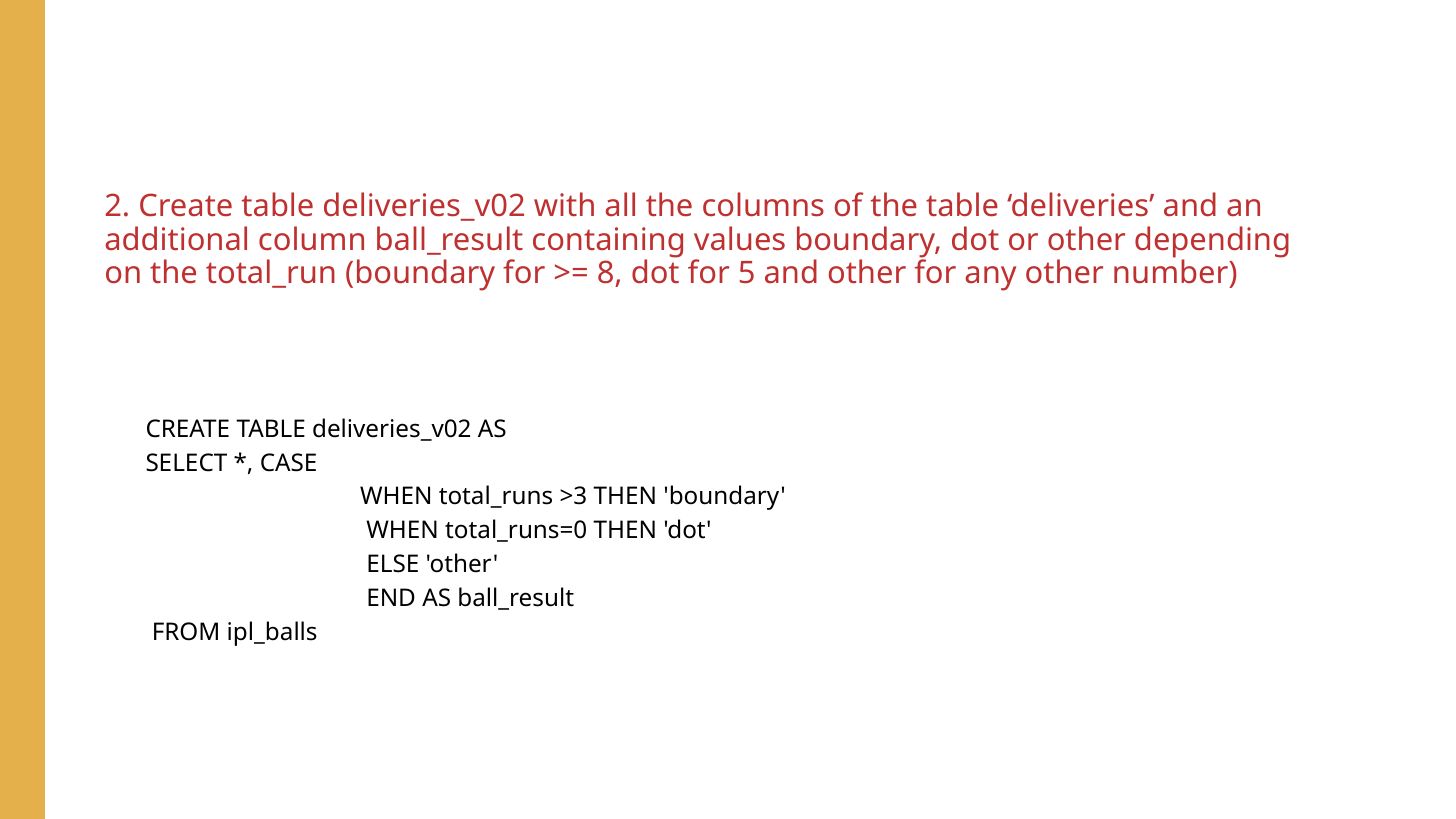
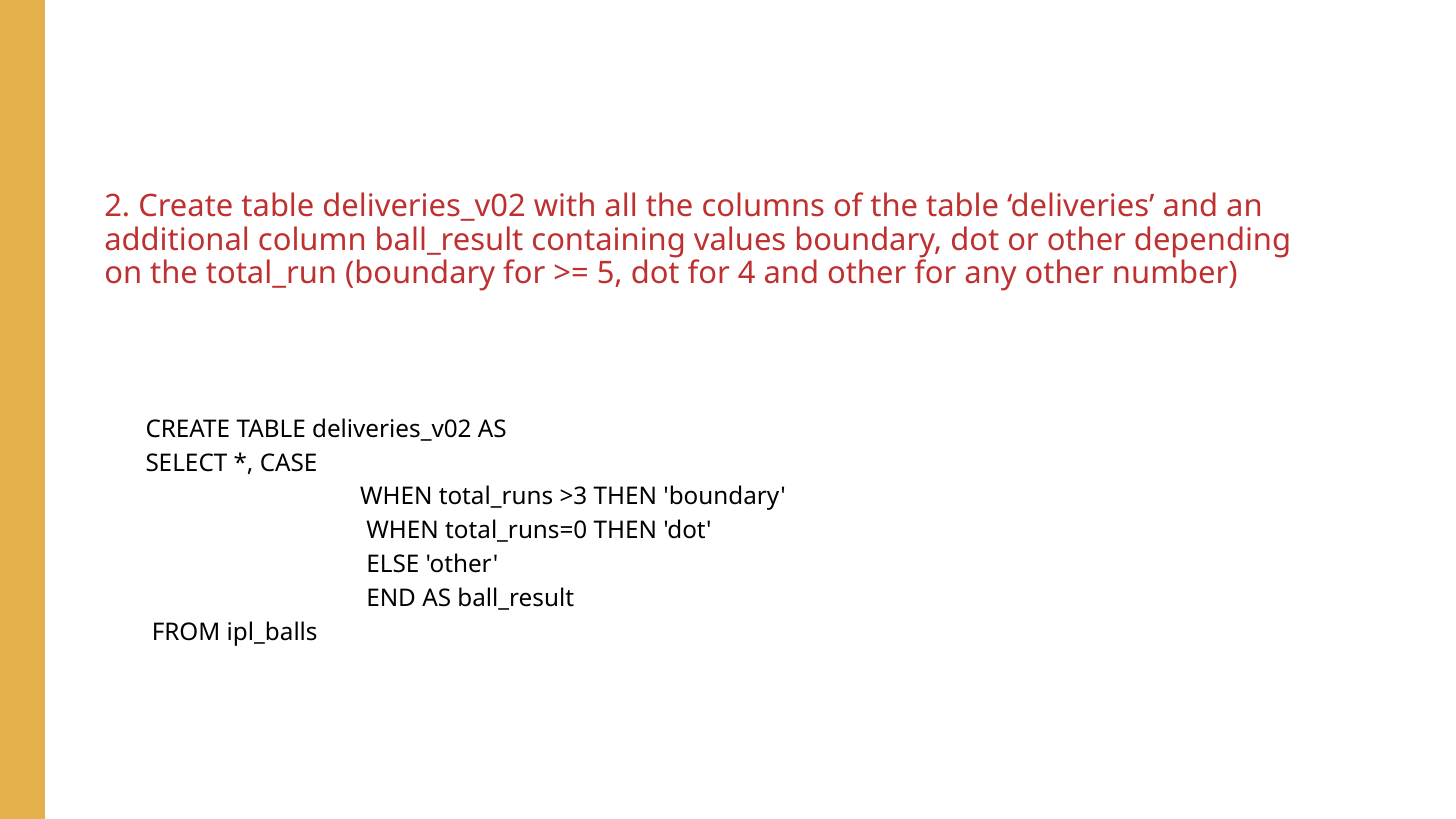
8: 8 -> 5 (610, 274)
5: 5 -> 4 (747, 274)
